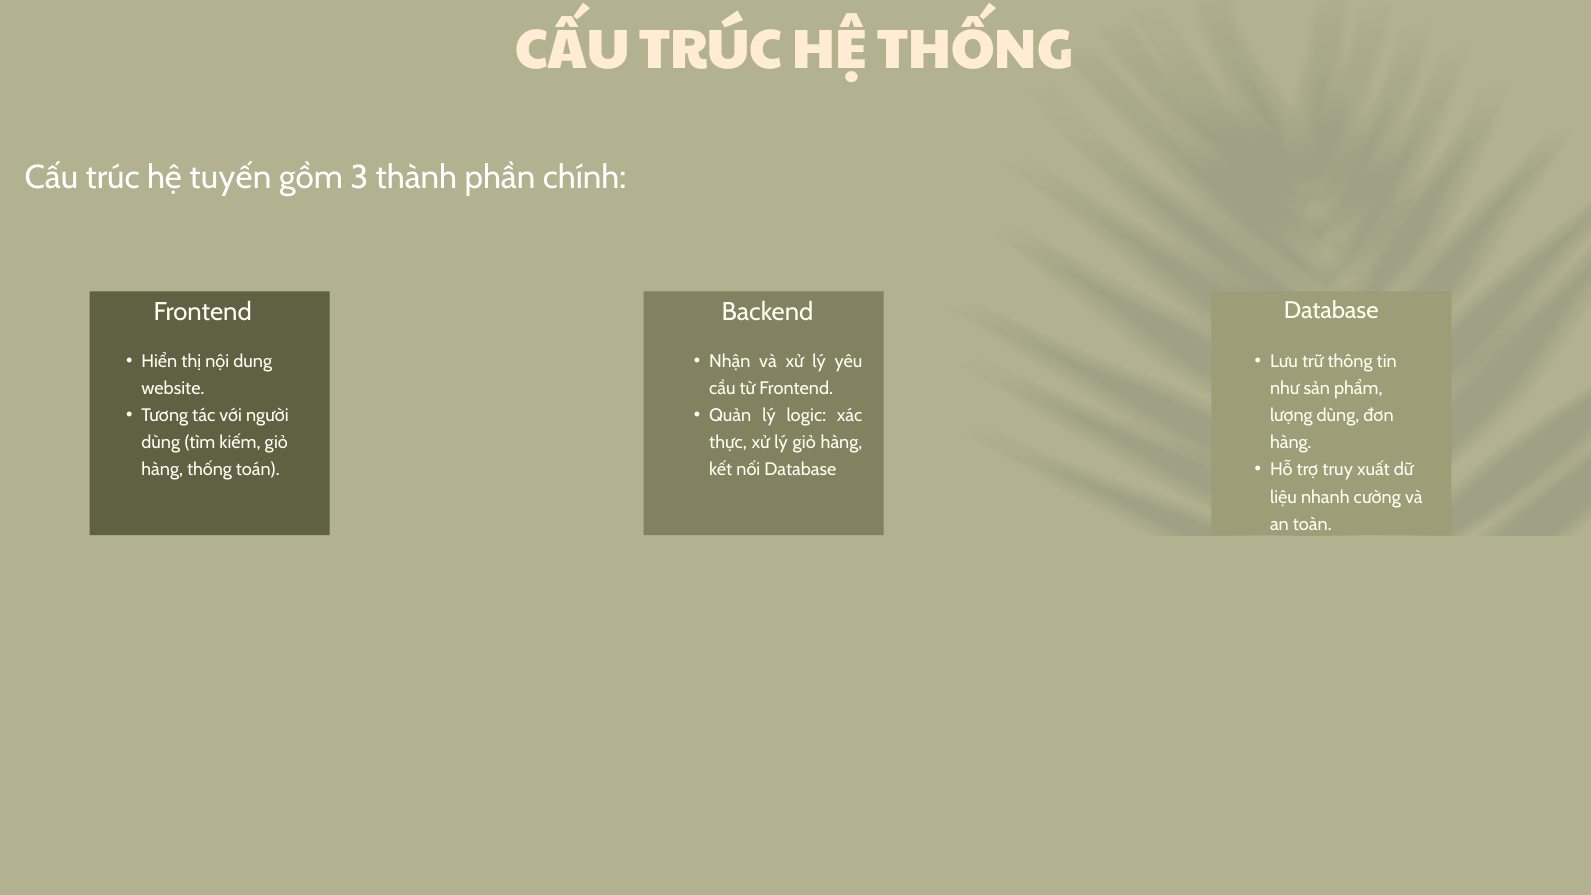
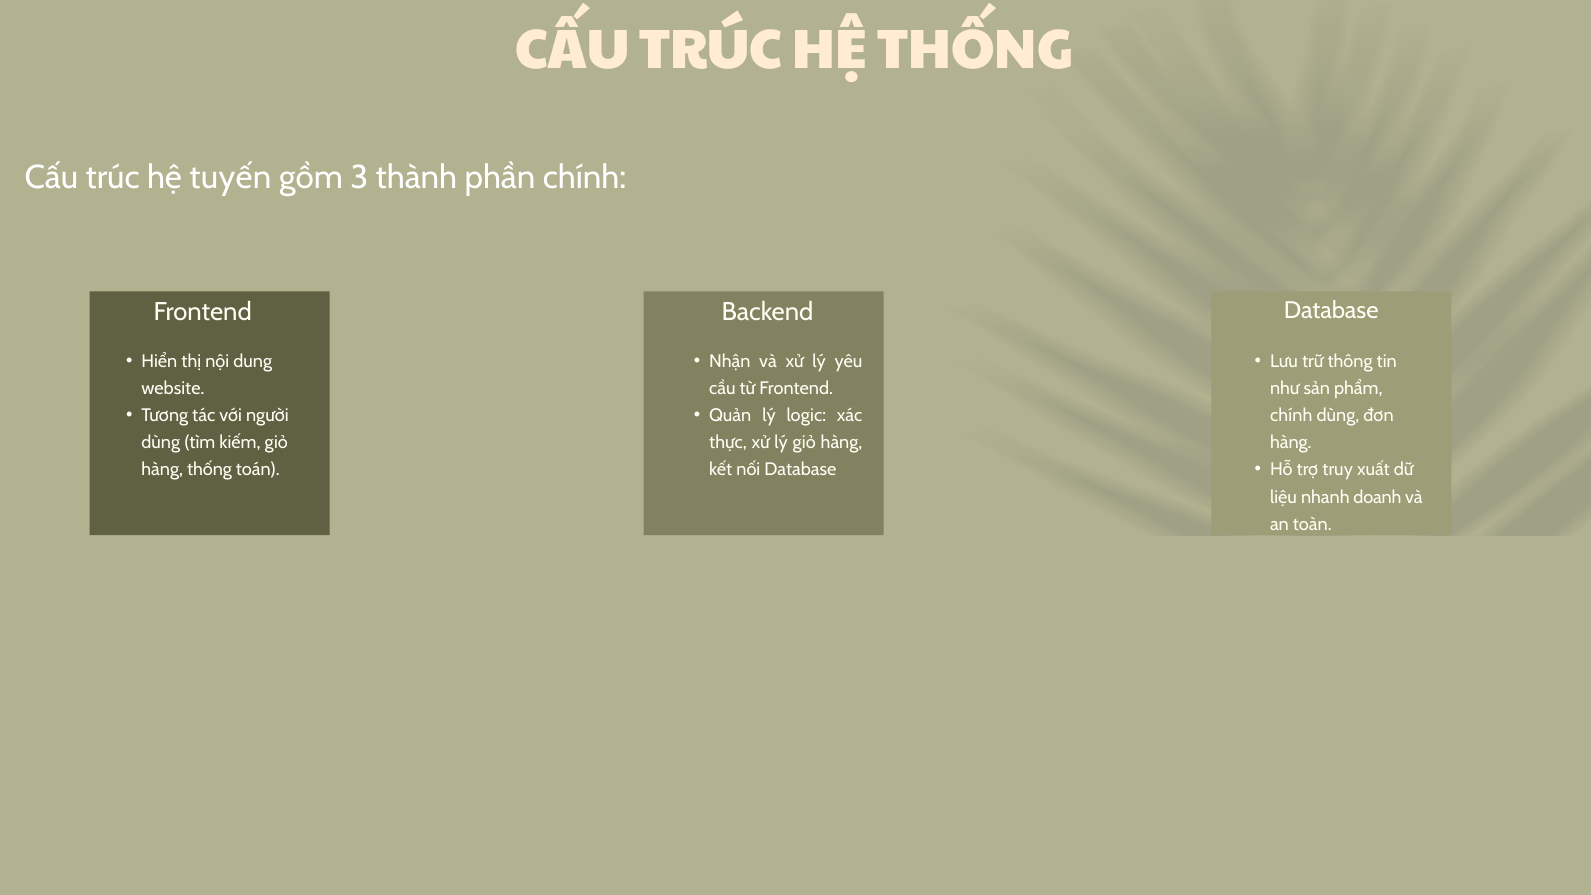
lượng: lượng -> chính (1291, 416)
cường: cường -> doanh (1377, 497)
